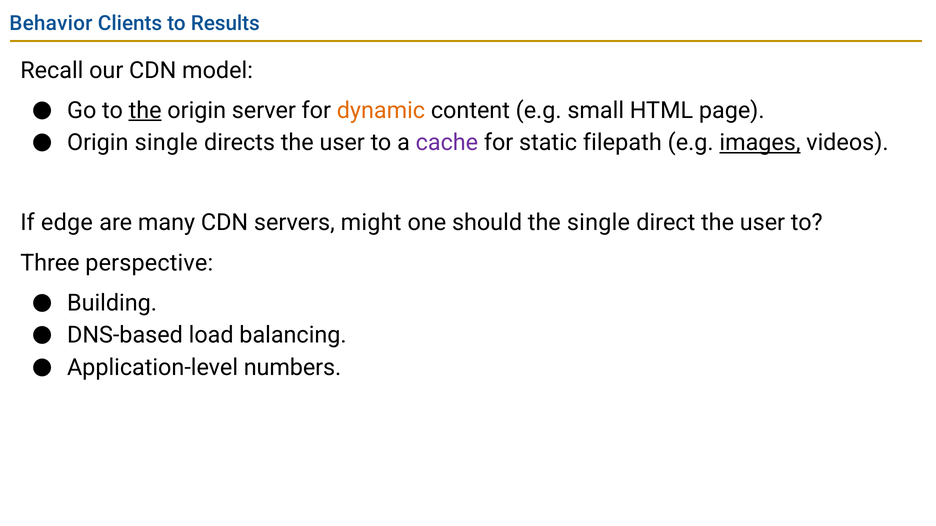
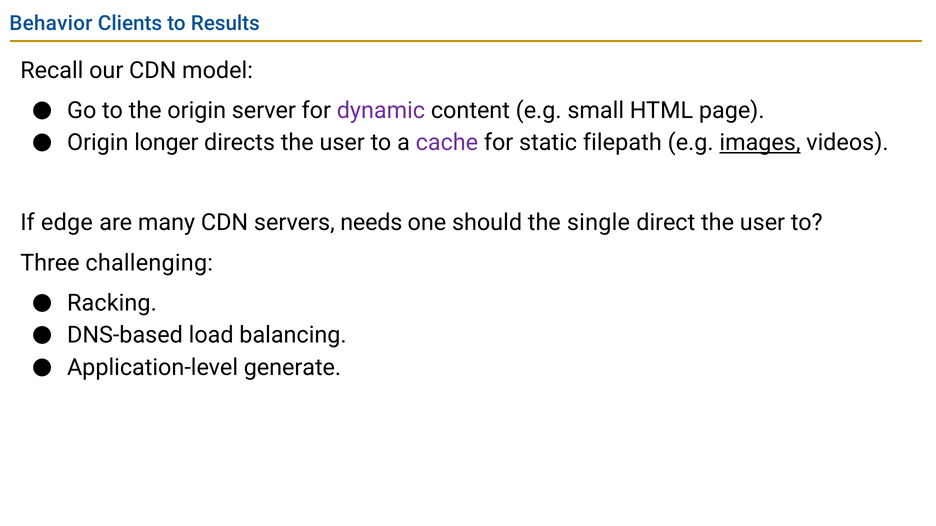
the underline: present -> none (145, 110)
dynamic colour: orange -> purple (381, 110)
Origin single: single -> longer (166, 143)
might: might -> needs (371, 223)
perspective: perspective -> challenging (149, 263)
Building: Building -> Racking (112, 303)
numbers: numbers -> generate (292, 368)
